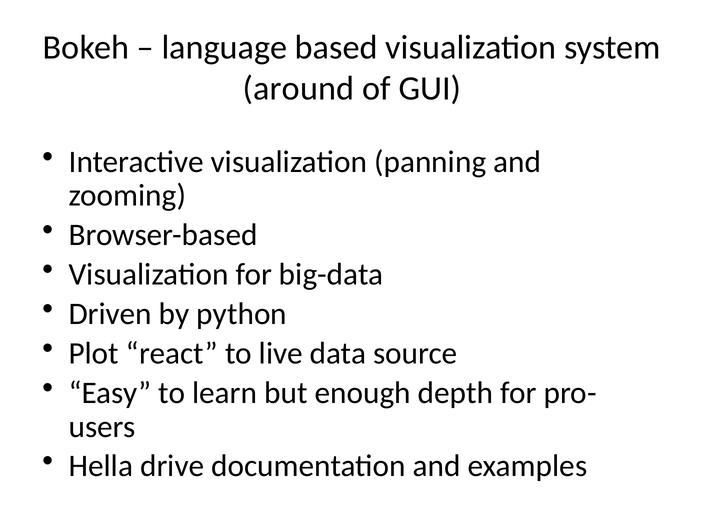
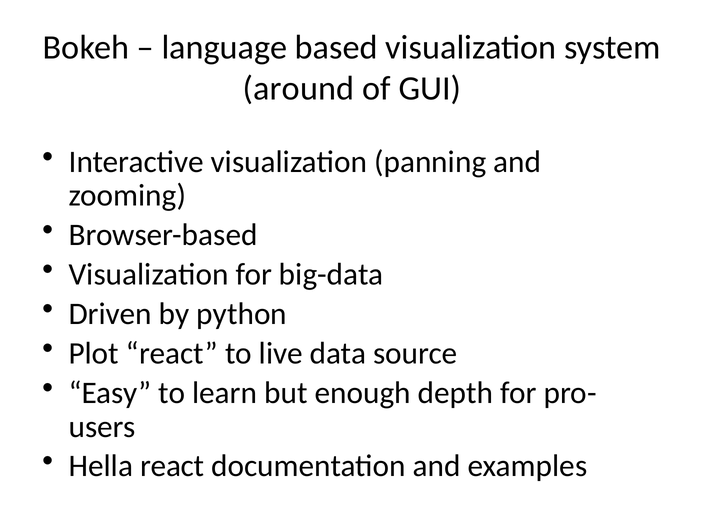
Hella drive: drive -> react (172, 466)
